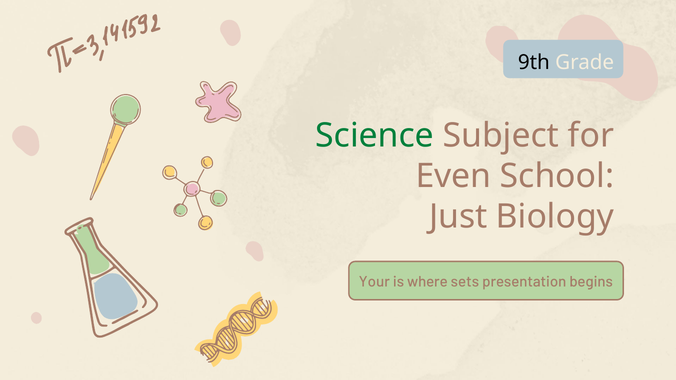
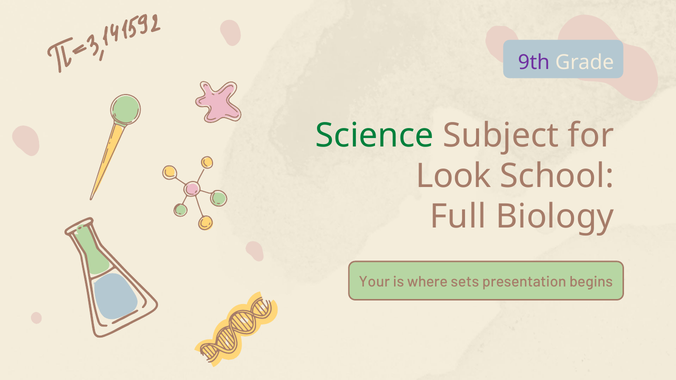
9th colour: black -> purple (534, 62)
Even: Even -> Look (453, 176)
Just: Just -> Full (458, 217)
